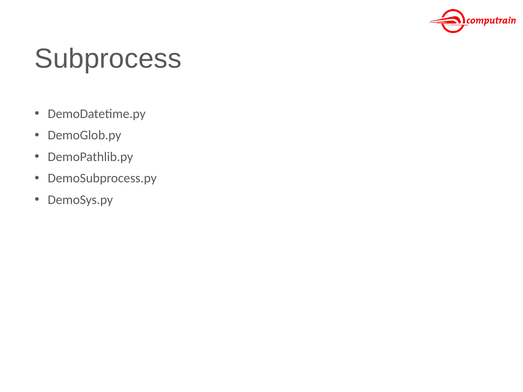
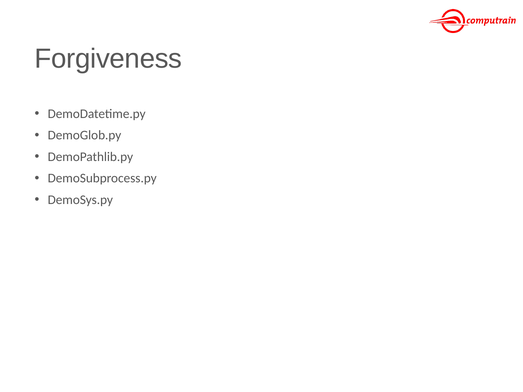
Subprocess: Subprocess -> Forgiveness (108, 59)
